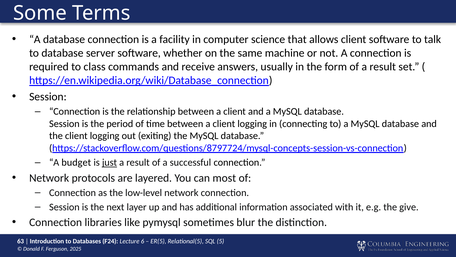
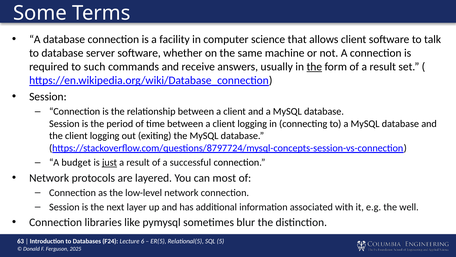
class: class -> such (95, 67)
the underline: none -> present (314, 67)
give: give -> well (409, 207)
